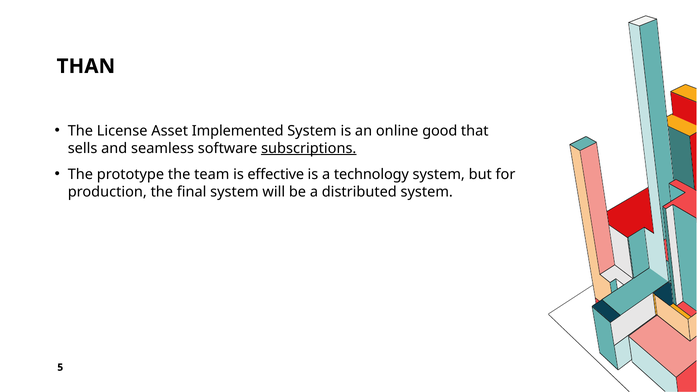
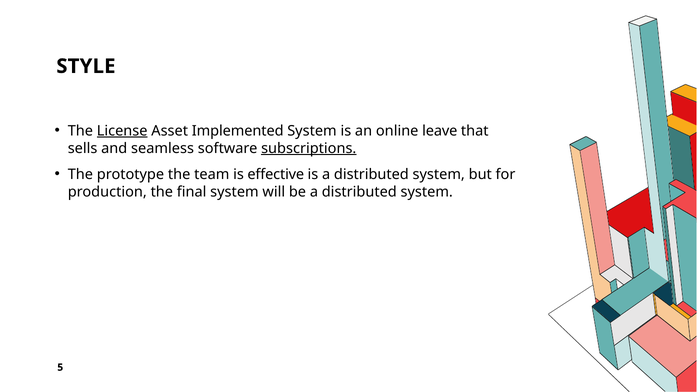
THAN: THAN -> STYLE (86, 66)
License underline: none -> present (122, 131)
good: good -> leave (440, 131)
is a technology: technology -> distributed (371, 174)
